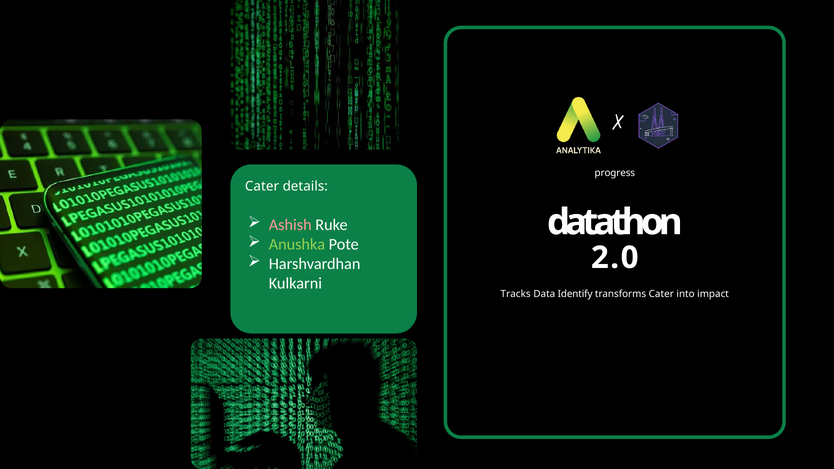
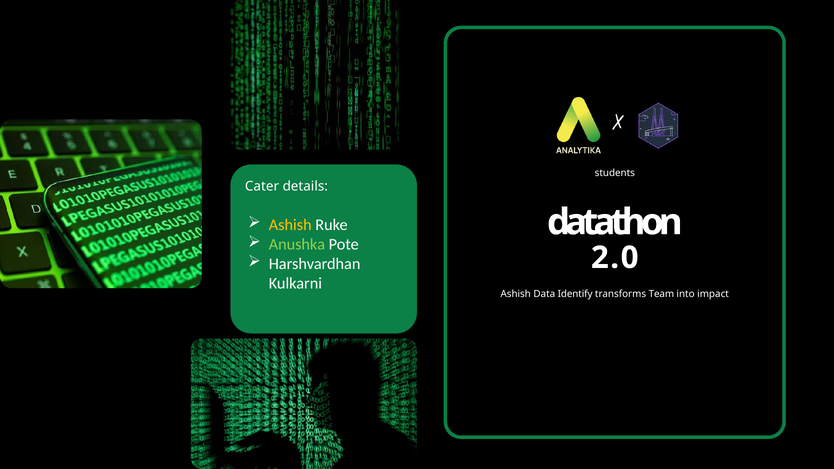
progress: progress -> students (615, 173)
Ashish colour: pink -> yellow (290, 225)
Tracks: Tracks -> Ashish (516, 294)
transforms Cater: Cater -> Team (661, 294)
